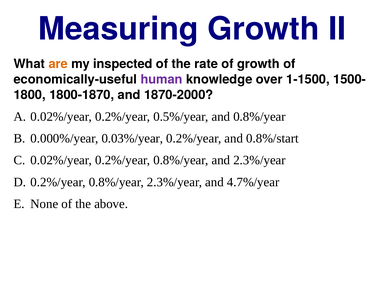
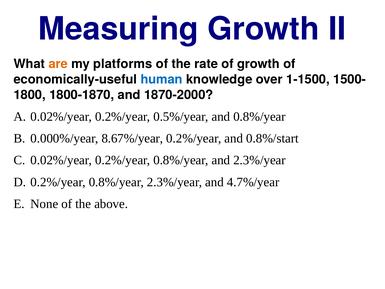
inspected: inspected -> platforms (123, 64)
human colour: purple -> blue (162, 79)
0.03%/year: 0.03%/year -> 8.67%/year (132, 138)
